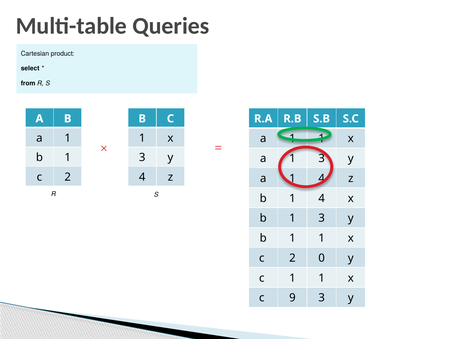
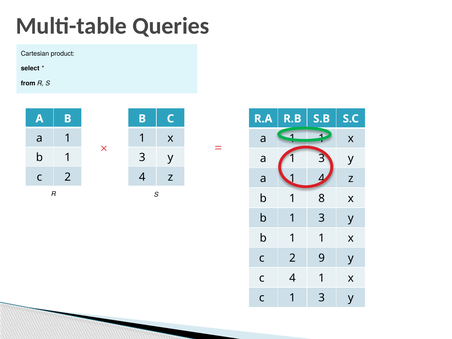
b 1 4: 4 -> 8 (322, 198)
0: 0 -> 9 (322, 258)
1: 1 -> 4 (292, 278)
9: 9 -> 1 (292, 298)
